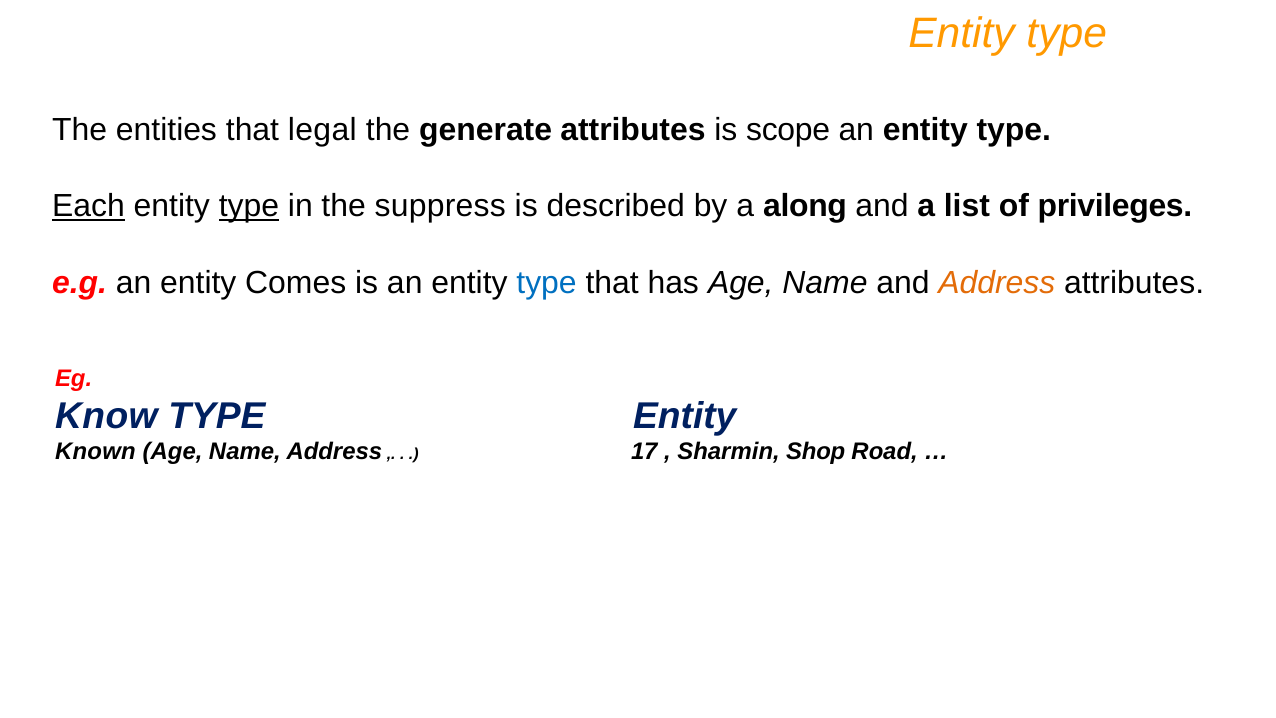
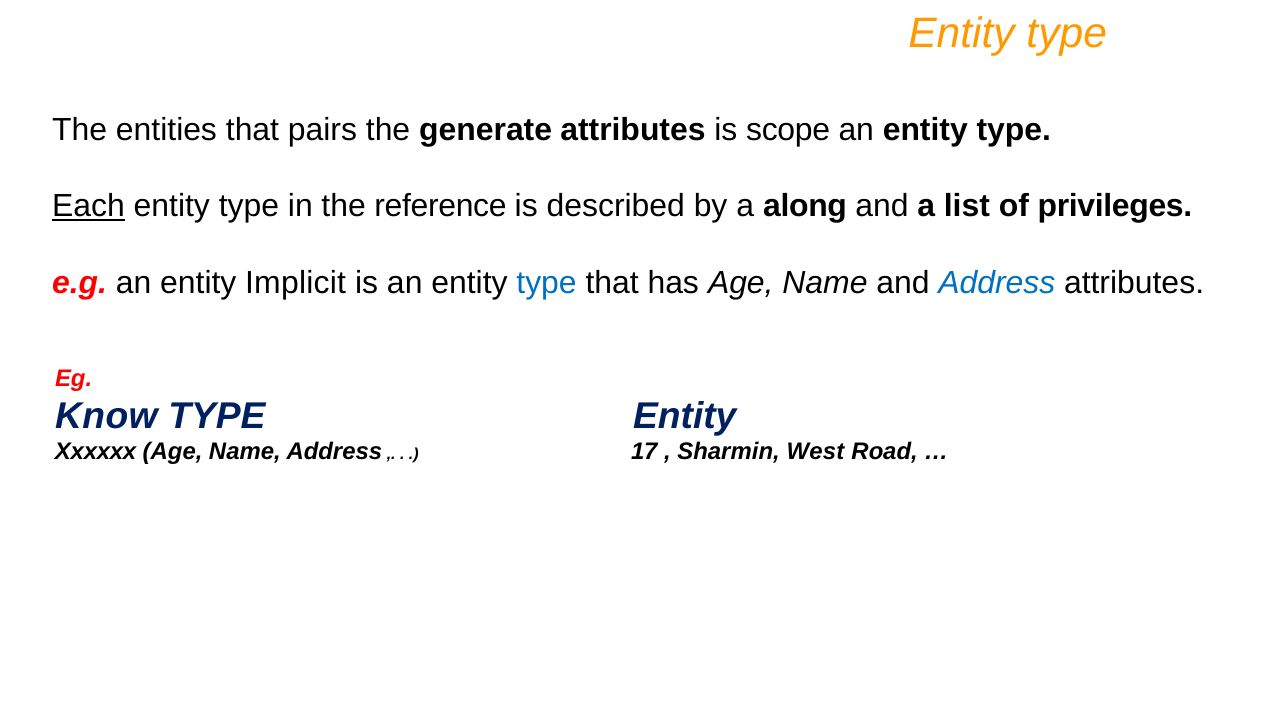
legal: legal -> pairs (322, 130)
type underline: present -> none (249, 206)
suppress: suppress -> reference (441, 206)
Comes: Comes -> Implicit (296, 283)
Address colour: orange -> blue (997, 283)
Known: Known -> Xxxxxx (96, 451)
Shop: Shop -> West (815, 451)
